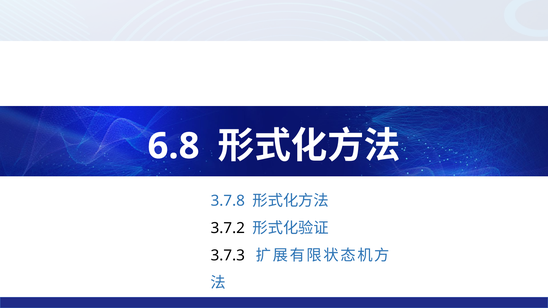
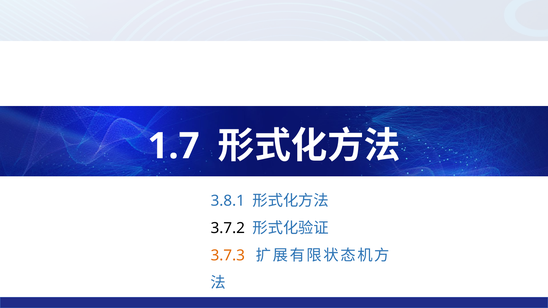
6.8: 6.8 -> 1.7 (174, 146)
3.7.8: 3.7.8 -> 3.8.1 (228, 201)
3.7.3 colour: black -> orange (228, 256)
